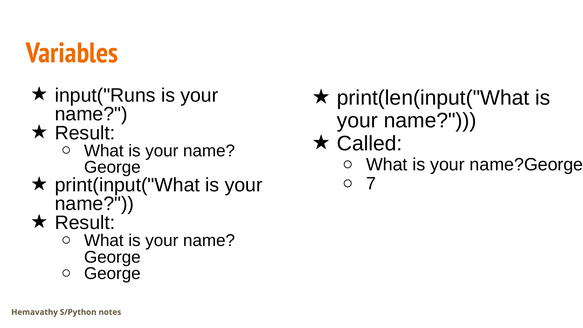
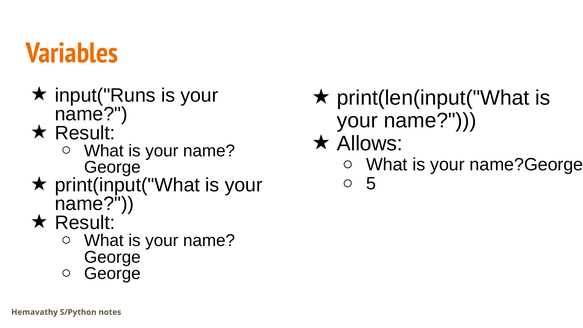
Called: Called -> Allows (370, 143)
7: 7 -> 5 (371, 184)
